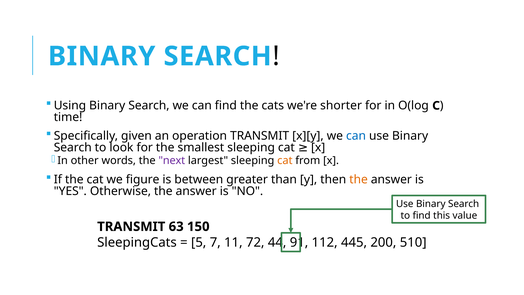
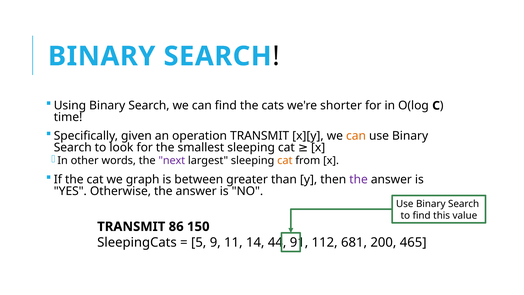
can colour: blue -> orange (356, 136)
figure: figure -> graph (143, 179)
the colour: orange -> purple (359, 179)
63: 63 -> 86 (176, 226)
7: 7 -> 9 (215, 242)
72: 72 -> 14 (255, 242)
445: 445 -> 681 (354, 242)
510: 510 -> 465 (413, 242)
